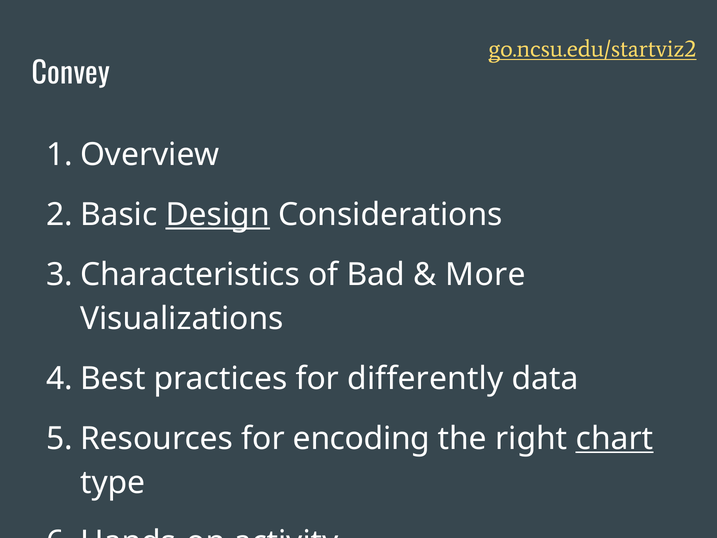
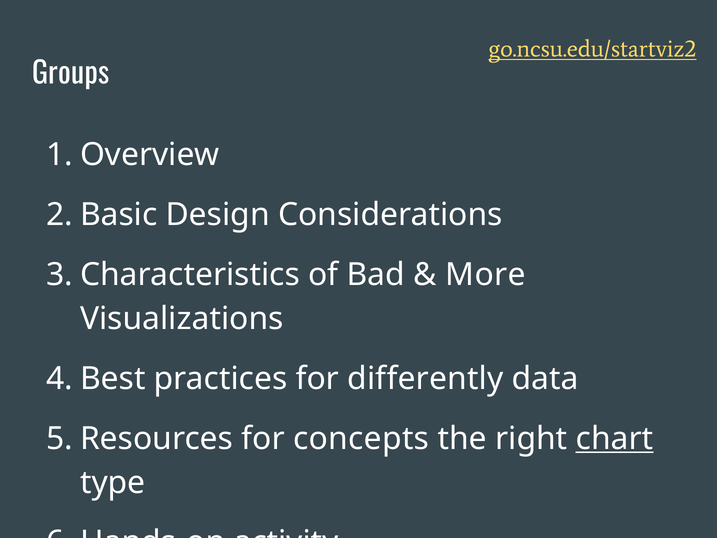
Convey: Convey -> Groups (71, 74)
Design underline: present -> none (218, 215)
encoding: encoding -> concepts (361, 438)
